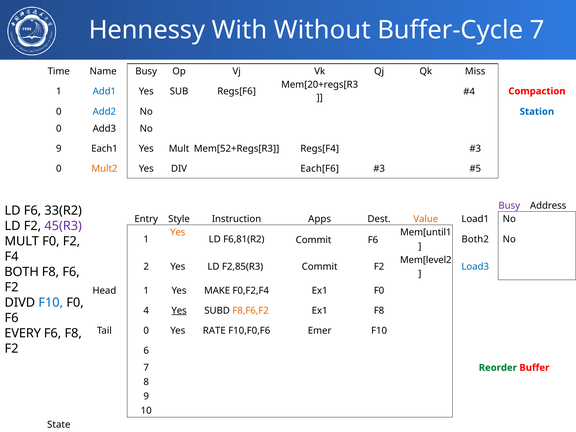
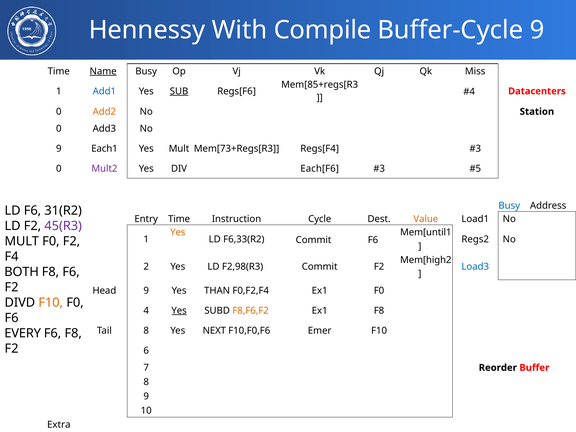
Without: Without -> Compile (322, 30)
Buffer-Cycle 7: 7 -> 9 (537, 30)
Name underline: none -> present (103, 71)
Mem[20+regs[R3: Mem[20+regs[R3 -> Mem[85+regs[R3 (320, 85)
SUB underline: none -> present (179, 91)
Compaction: Compaction -> Datacenters (537, 91)
Add2 colour: blue -> orange (104, 112)
Station colour: blue -> black (537, 112)
Mem[52+Regs[R3: Mem[52+Regs[R3 -> Mem[73+Regs[R3 (237, 149)
Mult2 colour: orange -> purple (104, 169)
Busy colour: purple -> blue (509, 206)
33(R2: 33(R2 -> 31(R2 (63, 211)
Entry Style: Style -> Time (179, 219)
Apps: Apps -> Cycle (320, 219)
F6,81(R2: F6,81(R2 -> F6,33(R2 (244, 239)
Both2: Both2 -> Regs2 (475, 239)
Mem[level2: Mem[level2 -> Mem[high2 (426, 260)
F2,85(R3: F2,85(R3 -> F2,98(R3 (243, 267)
Head 1: 1 -> 9 (146, 291)
MAKE: MAKE -> THAN (217, 291)
F10 colour: blue -> orange (51, 303)
Tail 0: 0 -> 8 (146, 331)
RATE: RATE -> NEXT (214, 331)
Reorder colour: green -> black (498, 368)
State: State -> Extra (59, 425)
